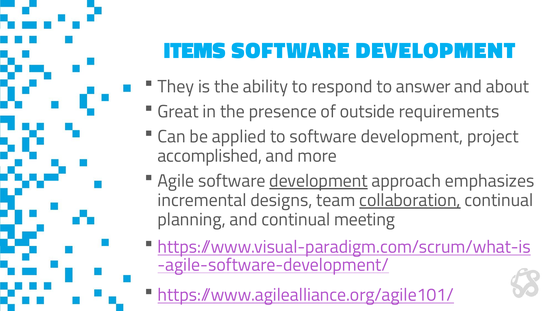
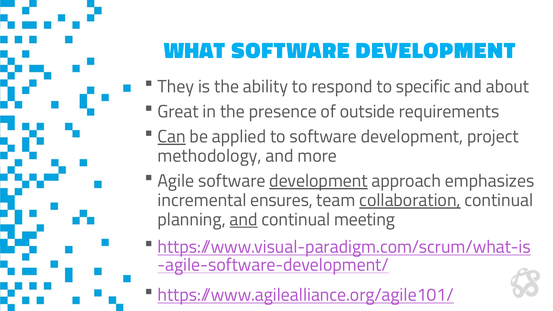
ITEMS: ITEMS -> WHAT (195, 51)
answer: answer -> specific (423, 87)
Can underline: none -> present (172, 137)
accomplished: accomplished -> methodology (210, 156)
designs: designs -> ensures (281, 200)
and underline: none -> present (244, 220)
